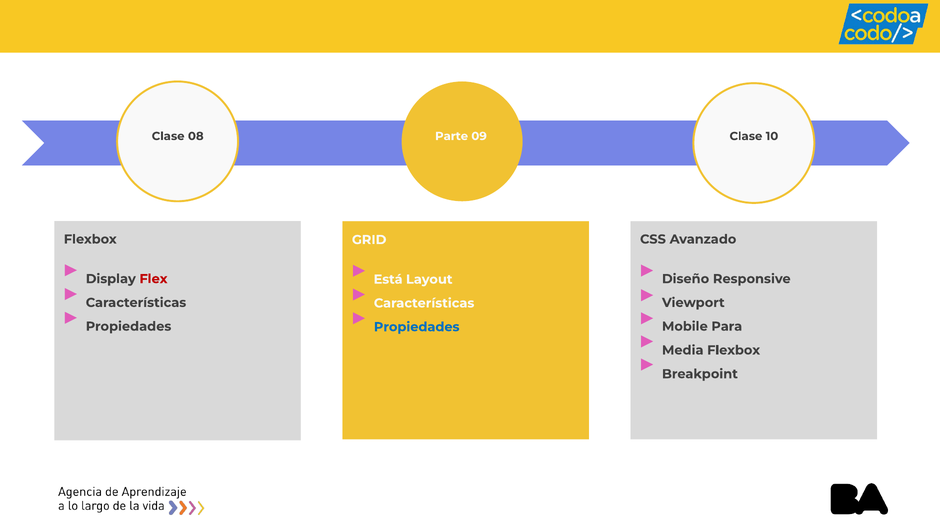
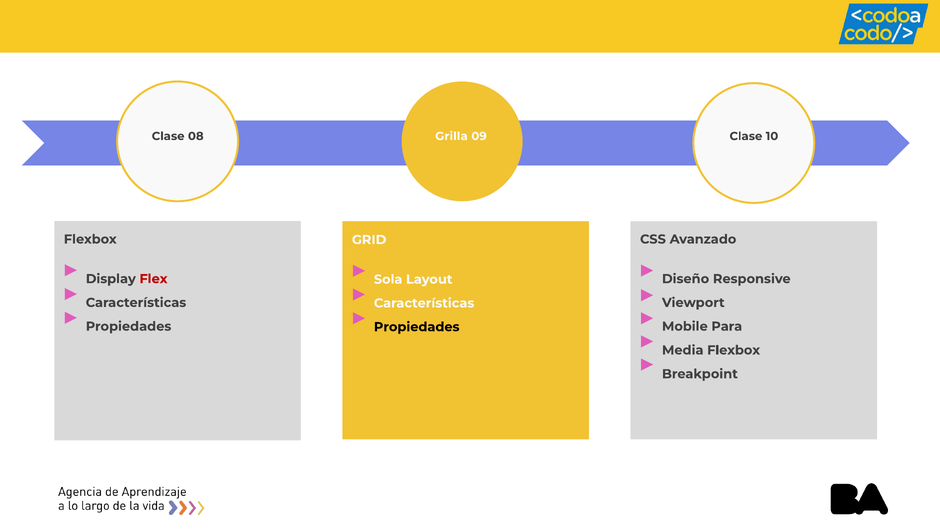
Parte: Parte -> Grilla (451, 136)
Está: Está -> Sola (388, 279)
Propiedades colour: blue -> black (417, 327)
